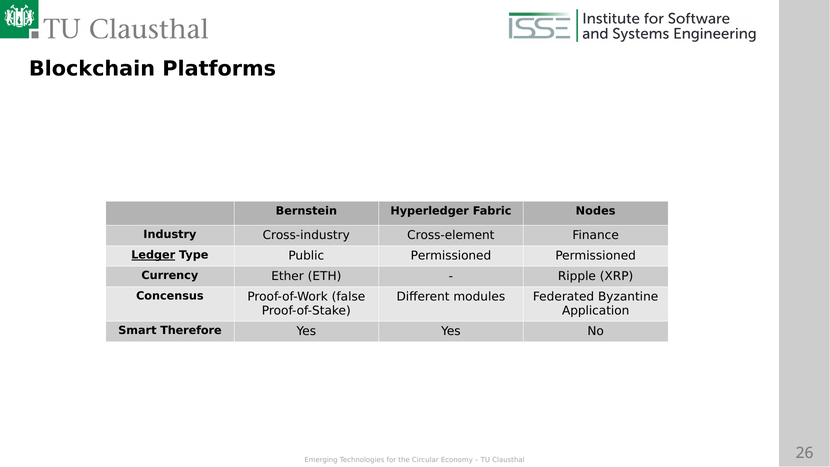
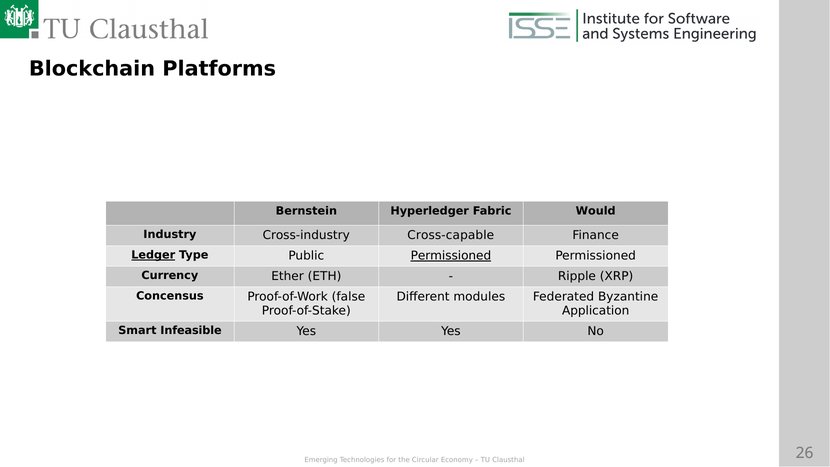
Nodes: Nodes -> Would (596, 211)
Cross-element: Cross-element -> Cross-capable (451, 235)
Permissioned underline: none -> present (451, 256)
Therefore: Therefore -> Infeasible (191, 331)
